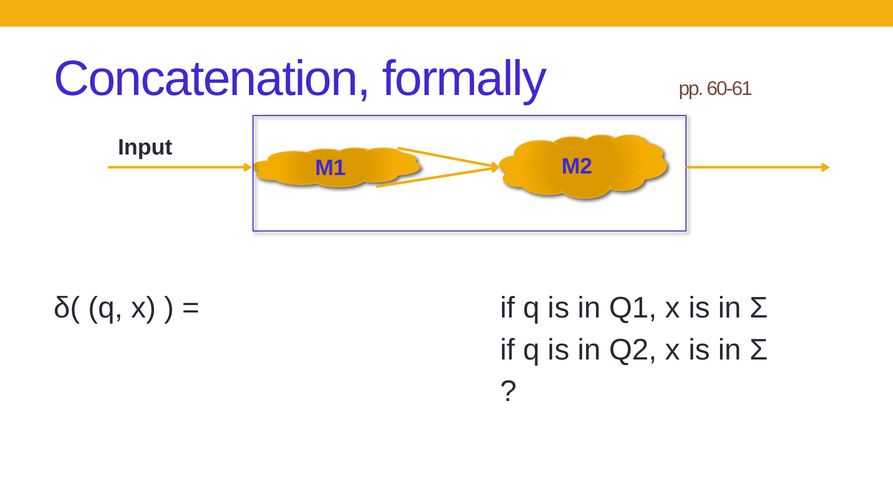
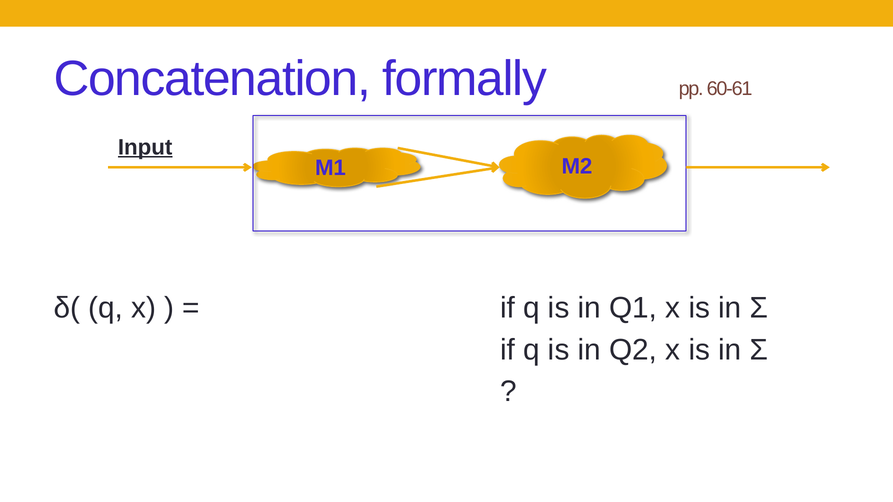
Input underline: none -> present (145, 147)
